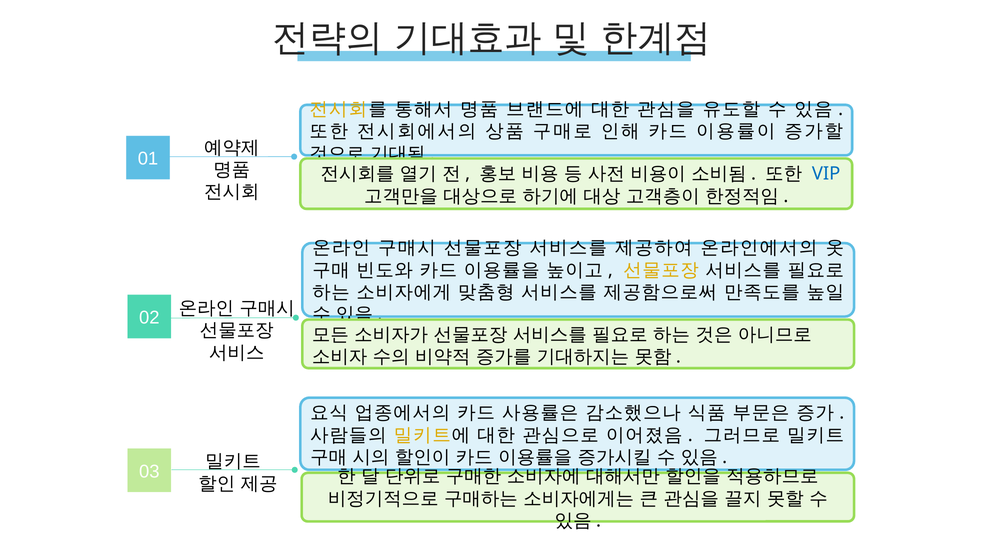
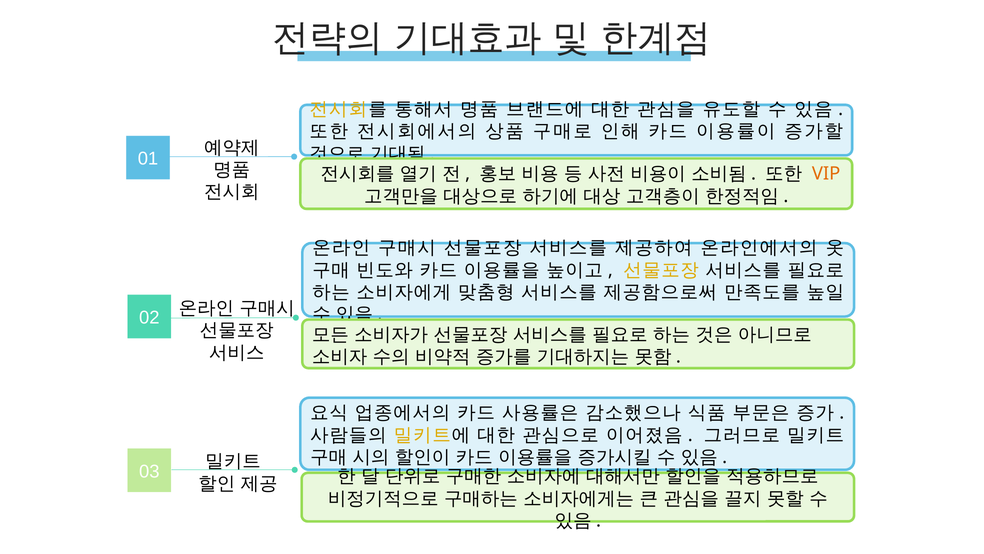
VIP colour: blue -> orange (826, 174)
